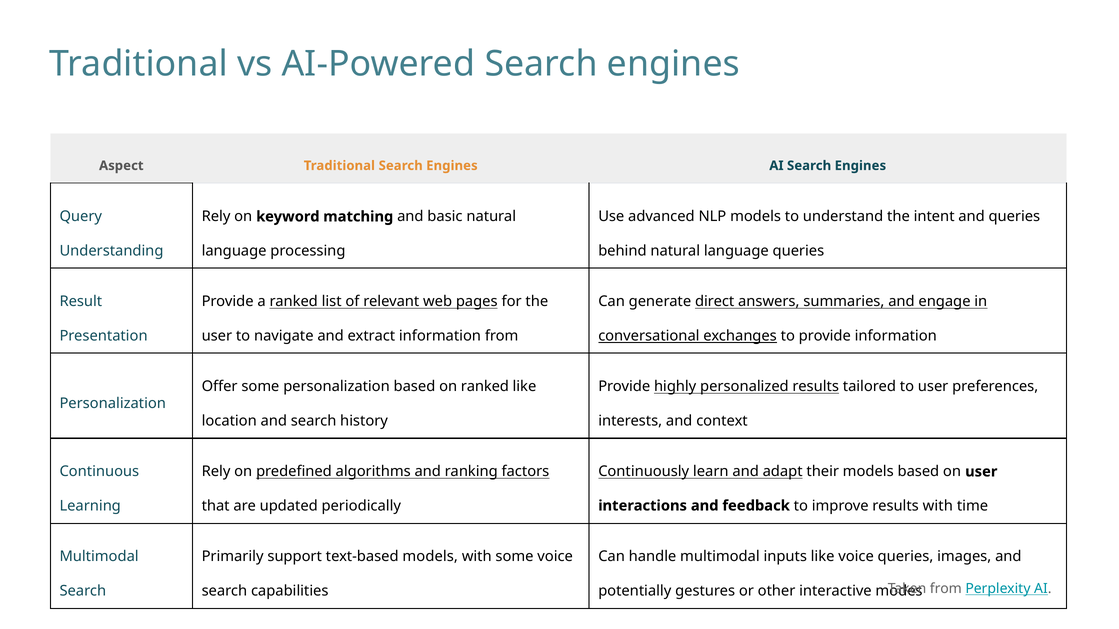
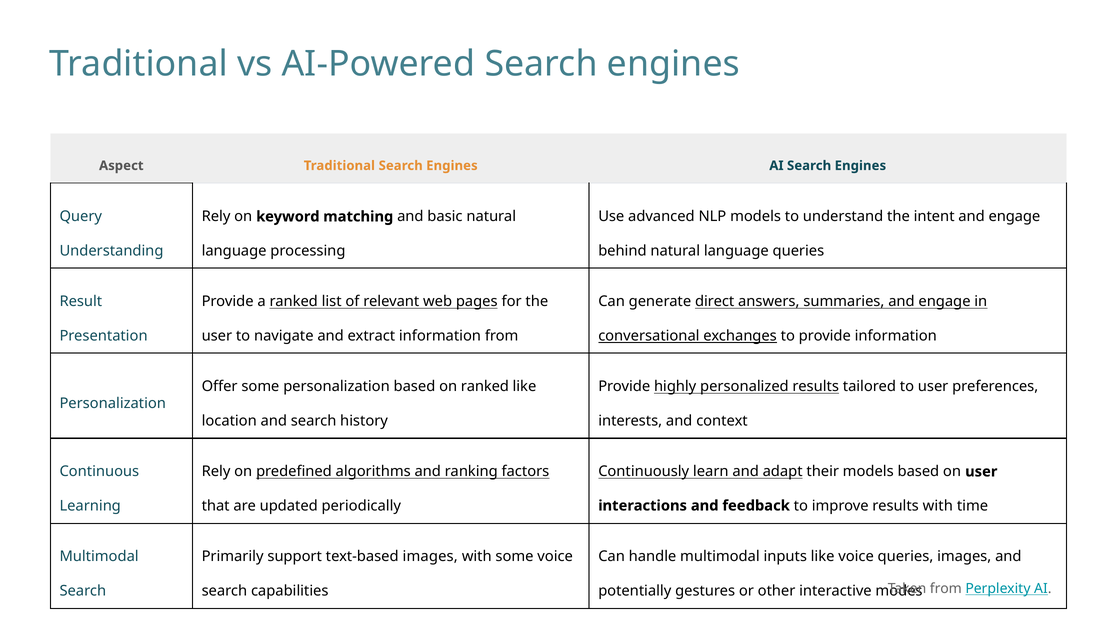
intent and queries: queries -> engage (1014, 217)
text-based models: models -> images (430, 557)
